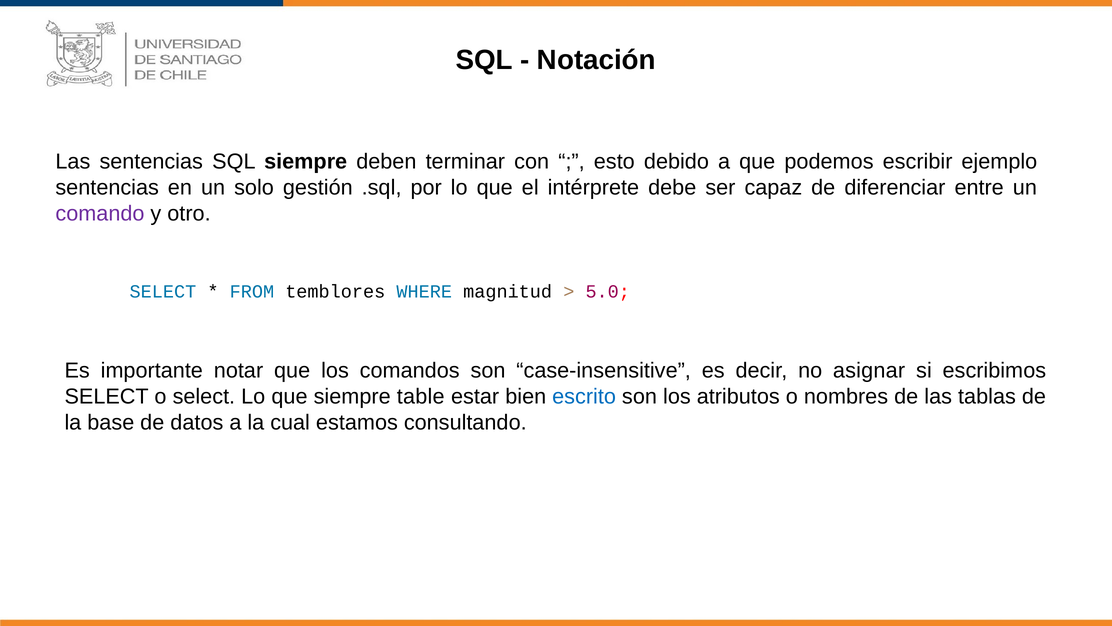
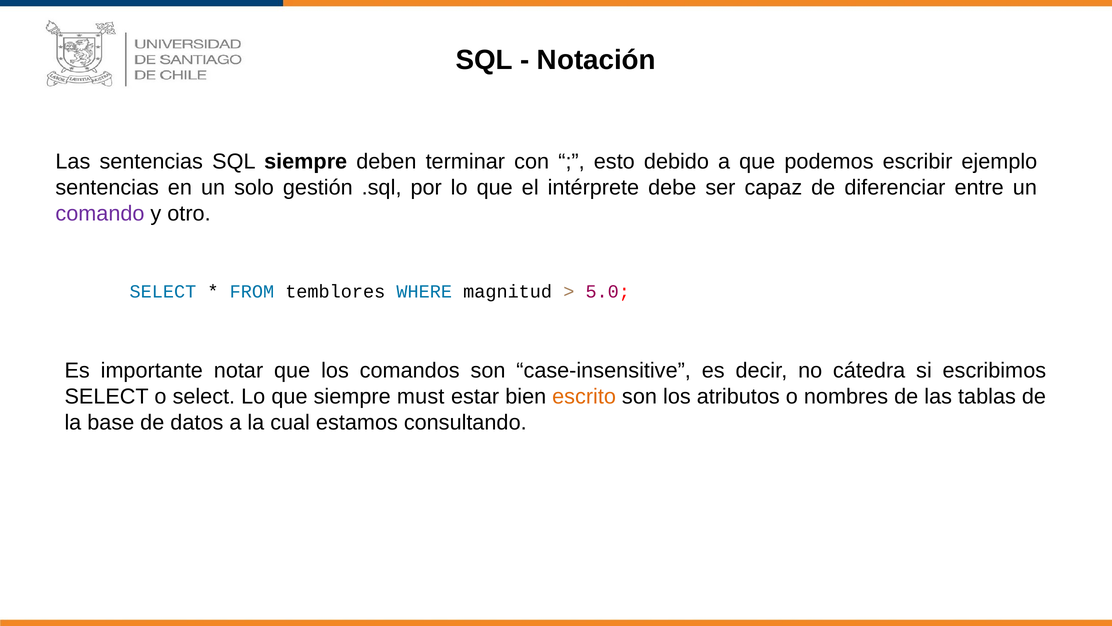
asignar: asignar -> cátedra (869, 371)
table: table -> must (421, 397)
escrito colour: blue -> orange (584, 397)
